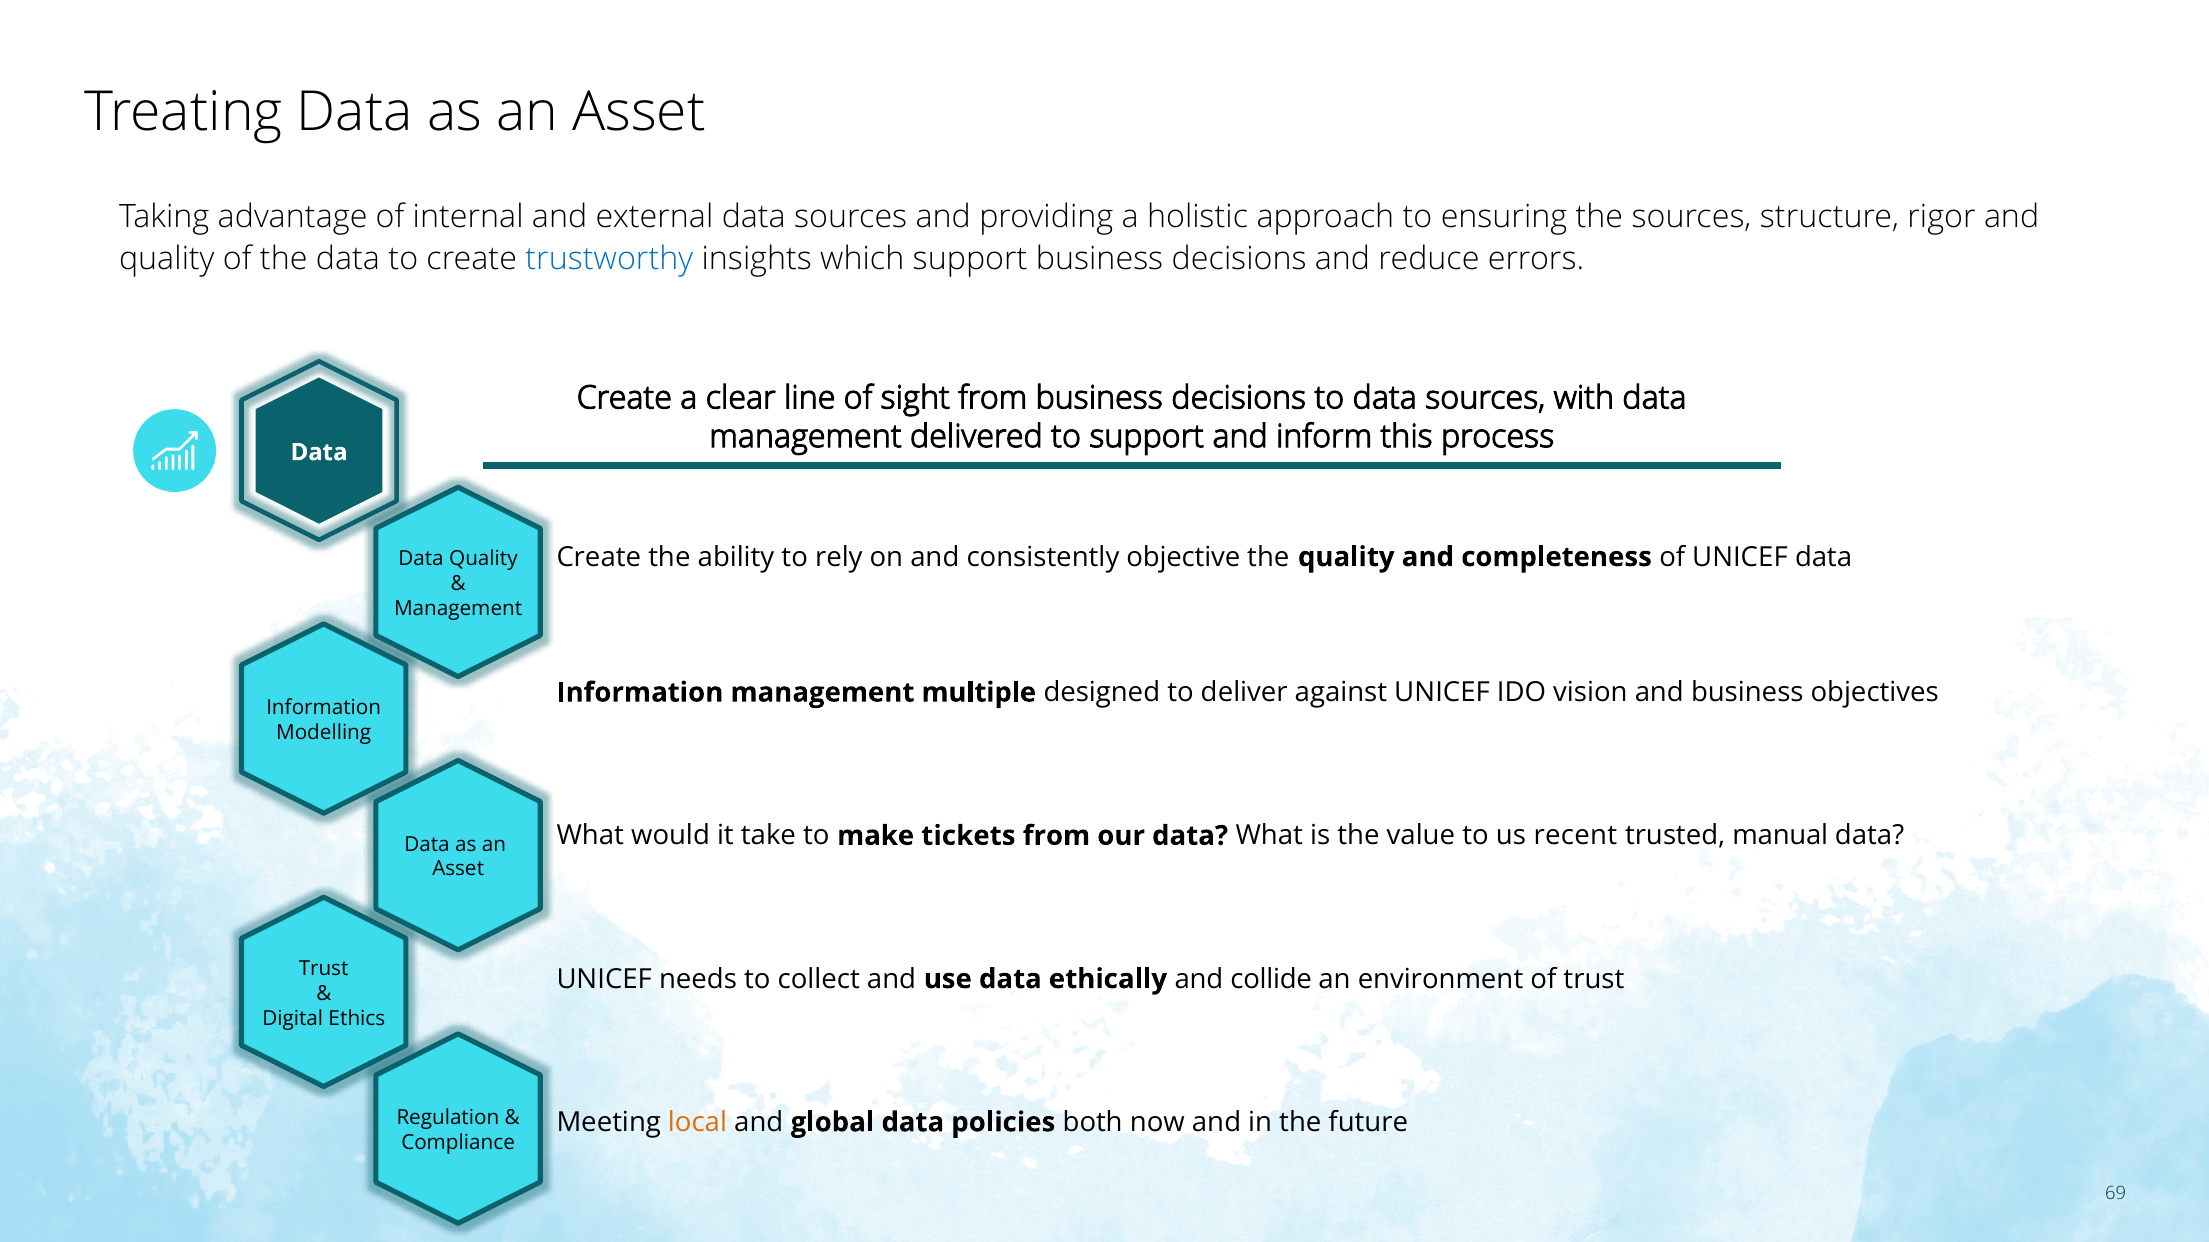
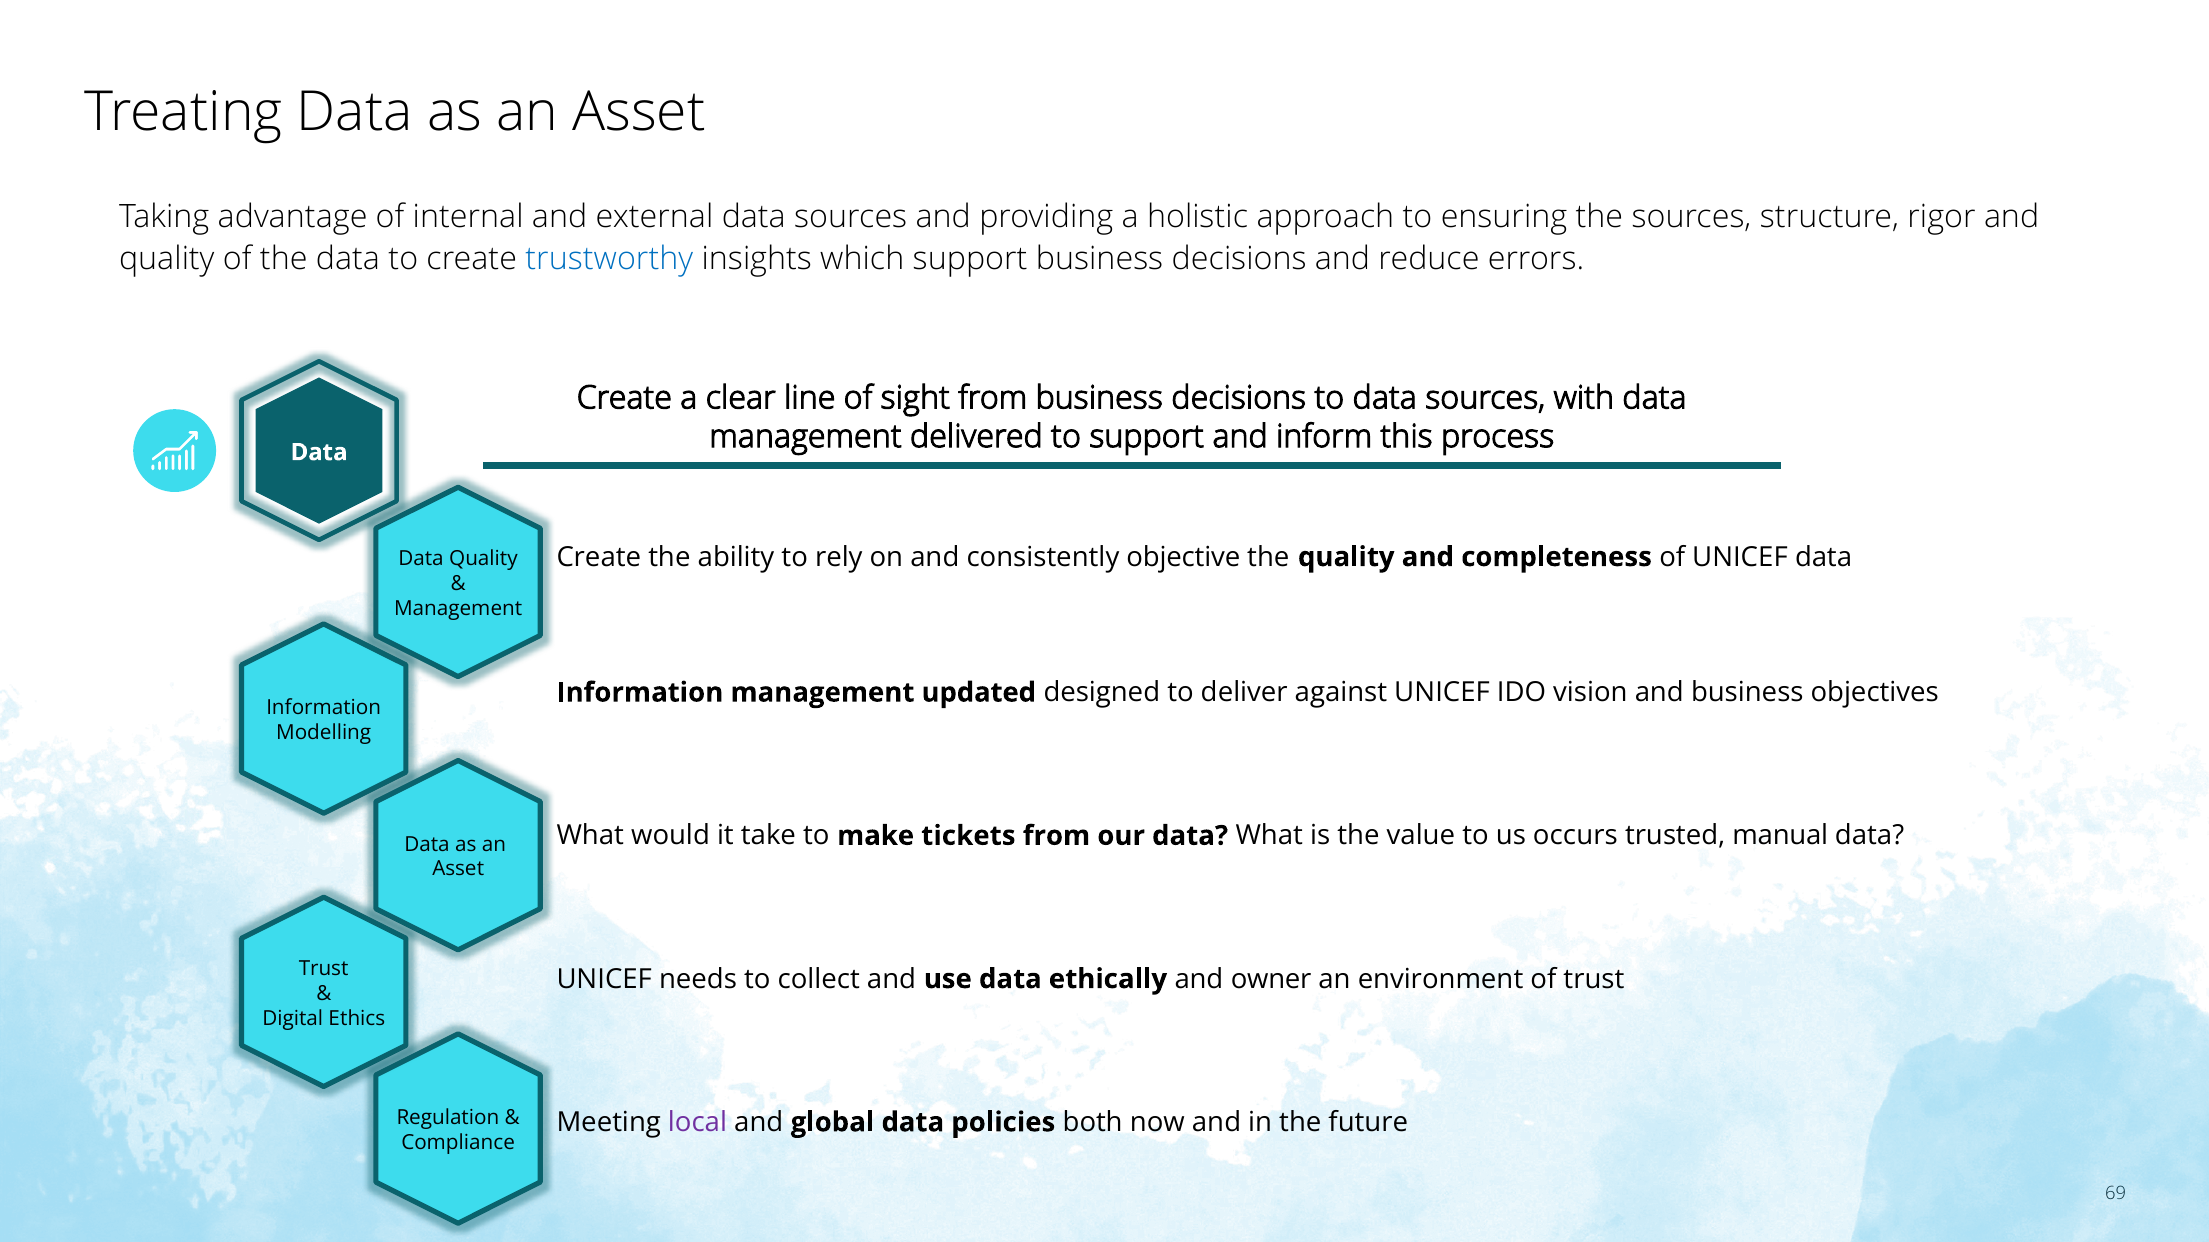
multiple: multiple -> updated (979, 693)
recent: recent -> occurs (1575, 836)
collide: collide -> owner (1271, 979)
local colour: orange -> purple (697, 1123)
